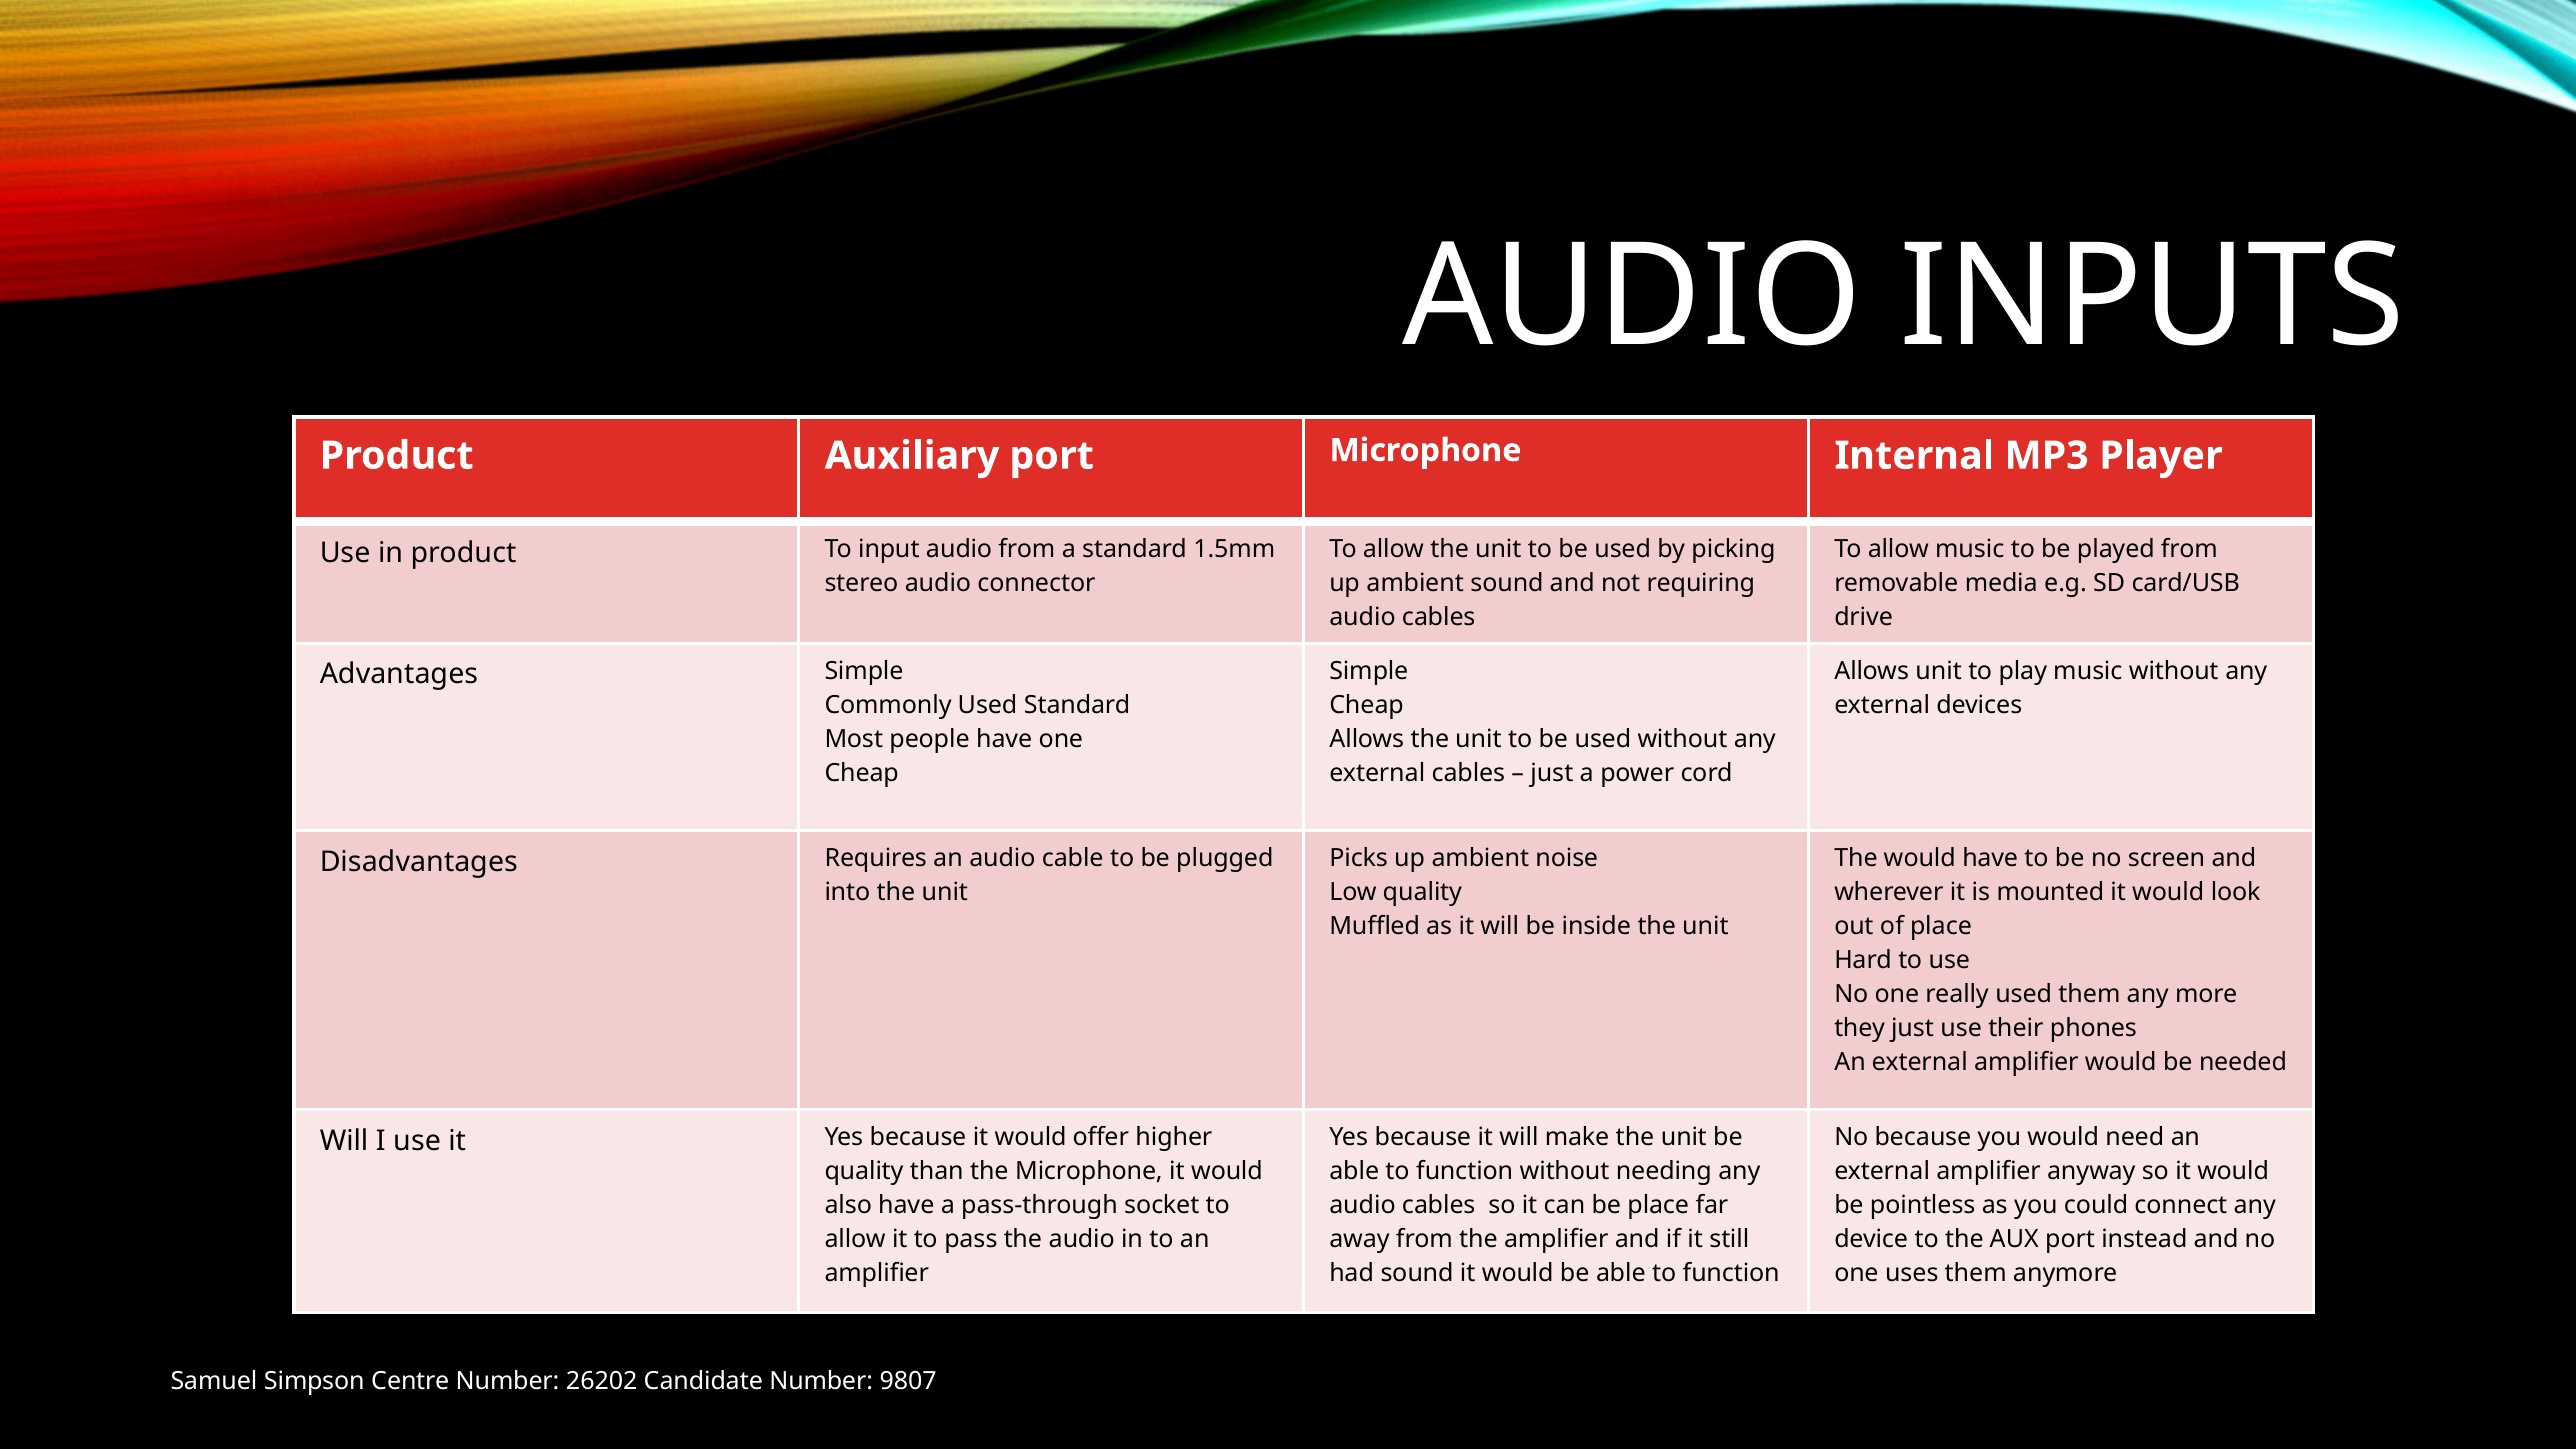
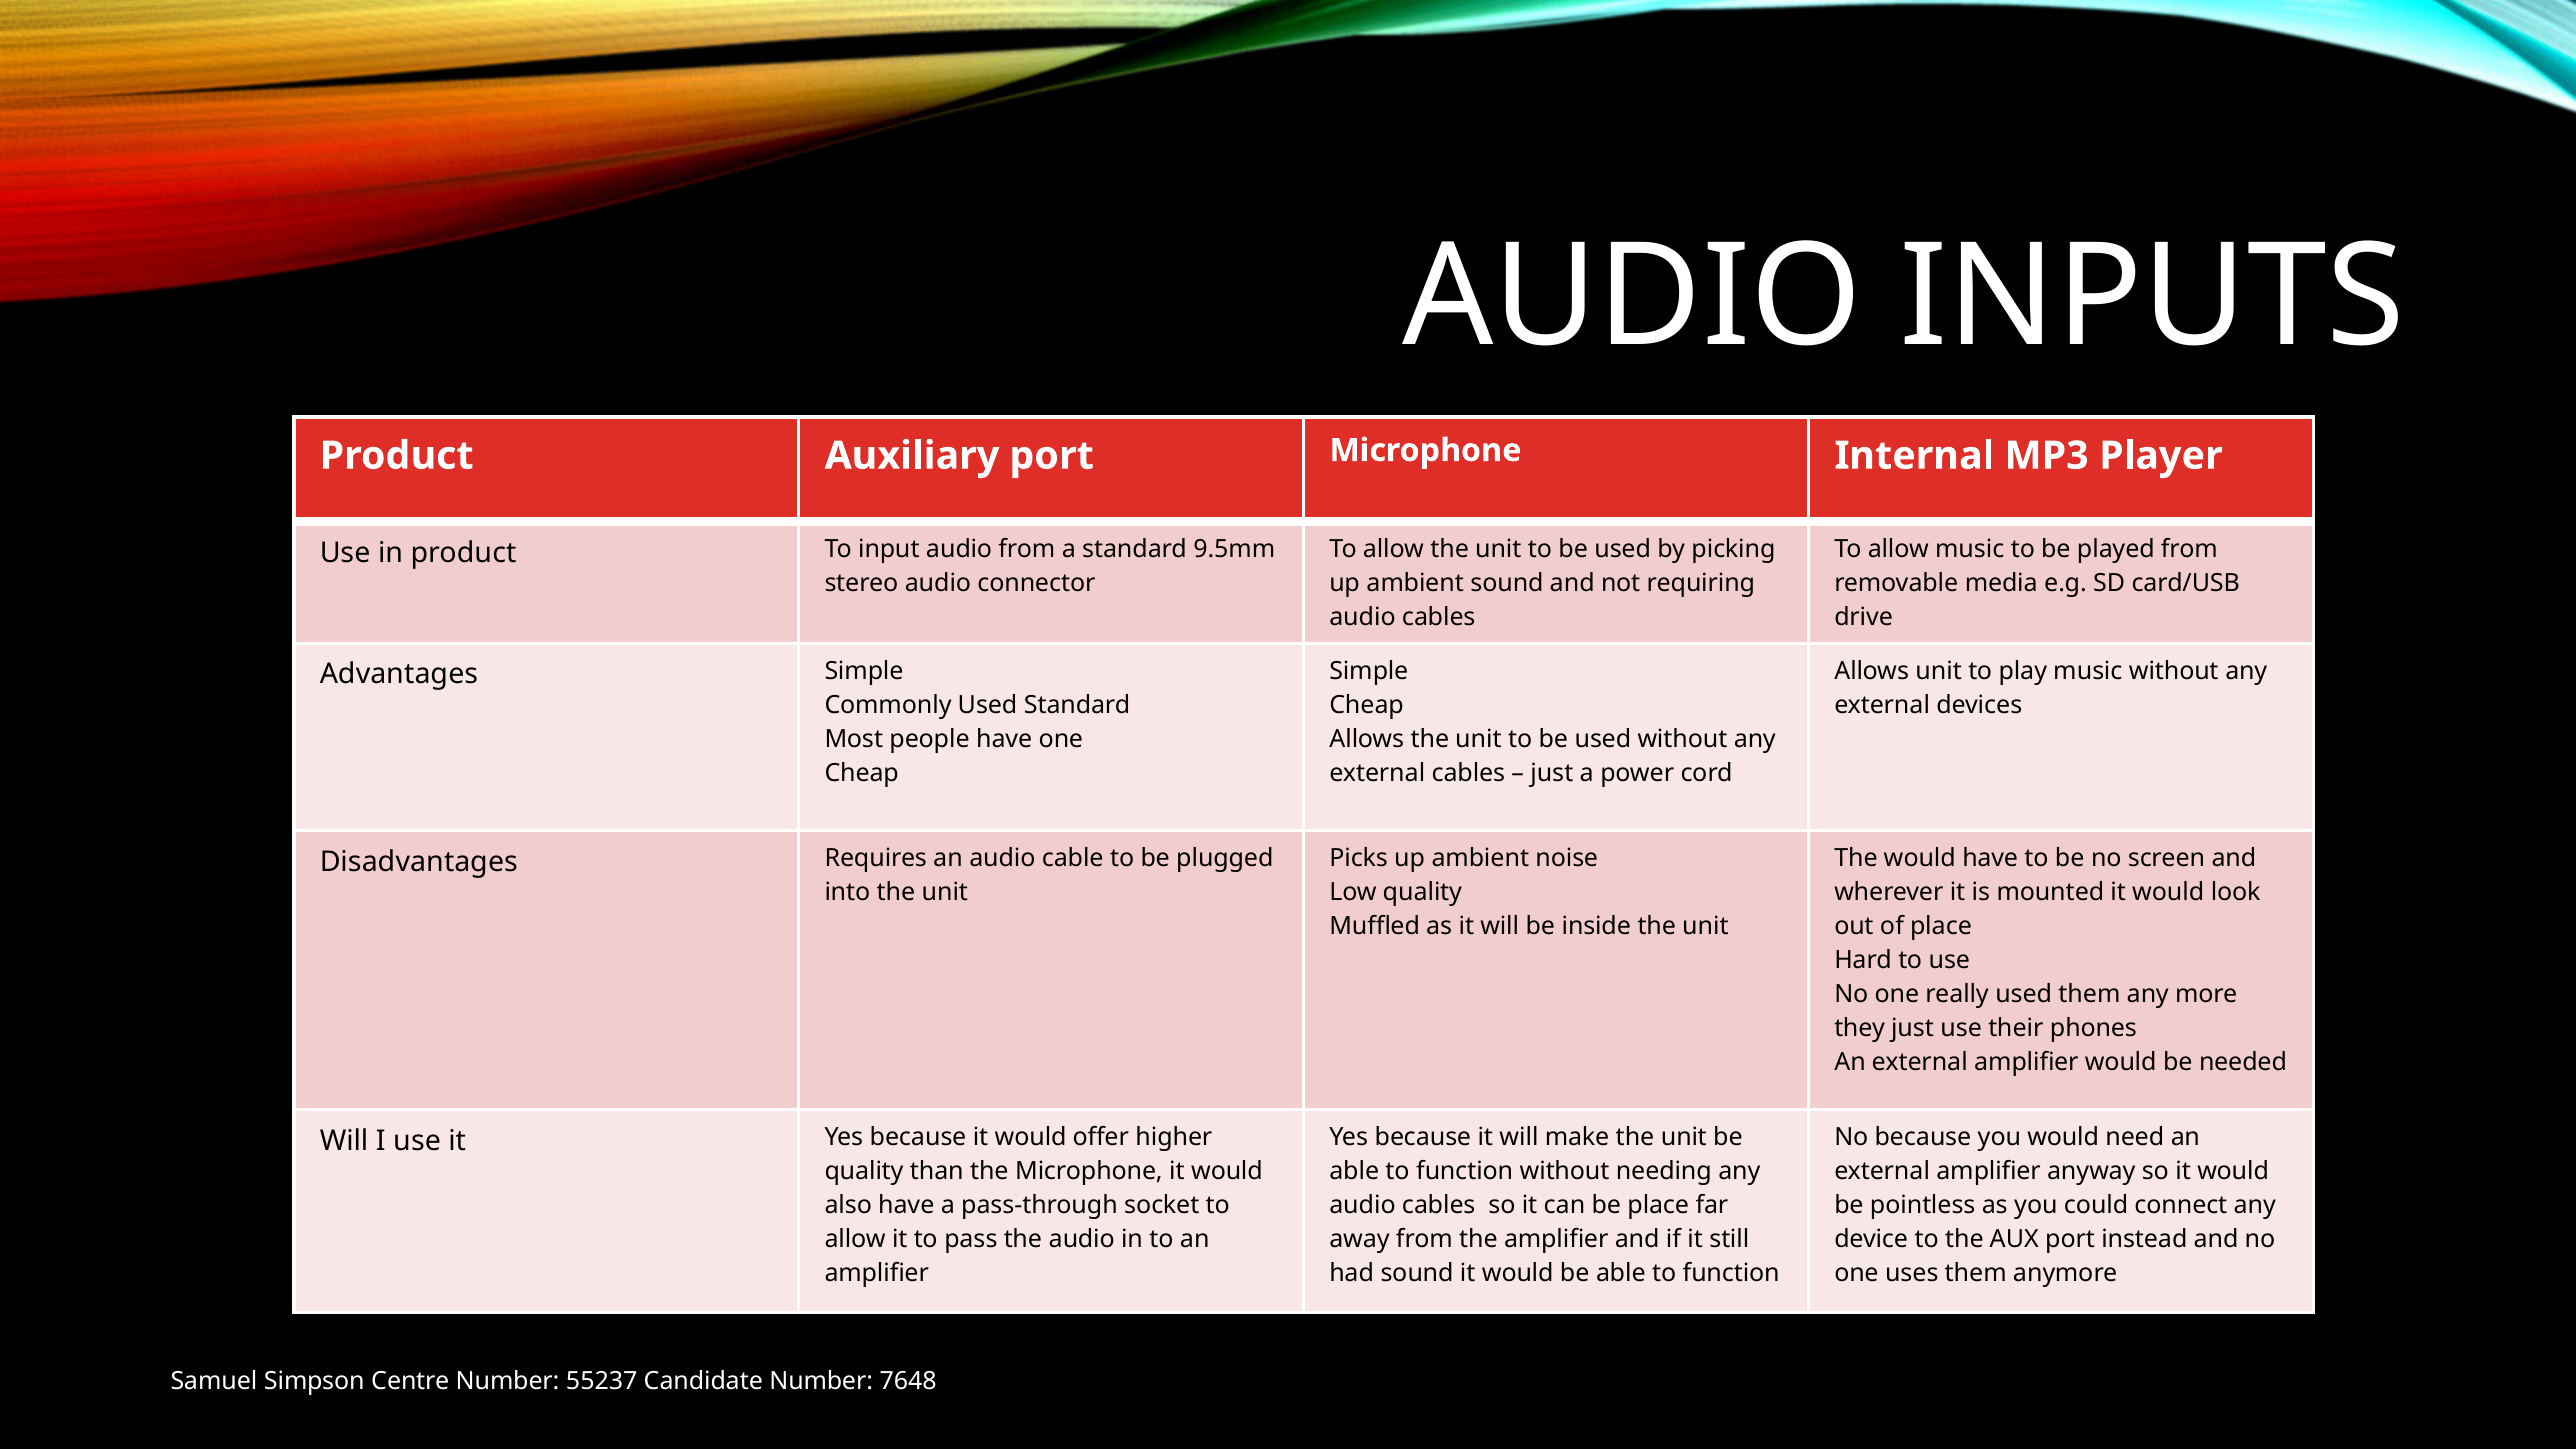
1.5mm: 1.5mm -> 9.5mm (1234, 550)
26202: 26202 -> 55237 (602, 1381)
9807: 9807 -> 7648 (908, 1381)
